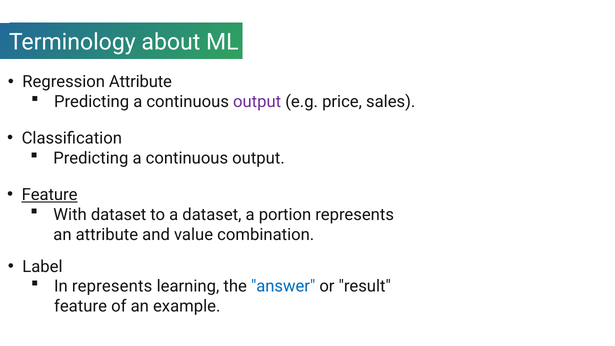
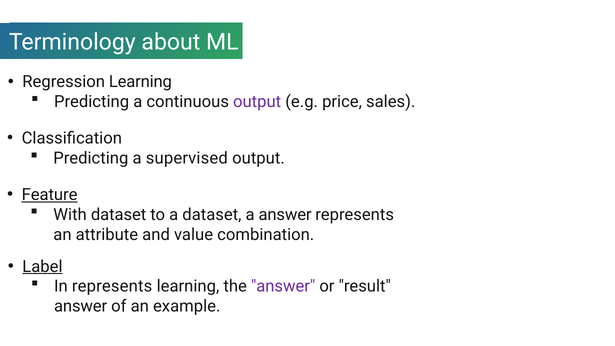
Regression Attribute: Attribute -> Learning (140, 82)
continuous: continuous -> supervised (187, 158)
a portion: portion -> answer (285, 215)
Label underline: none -> present (42, 266)
answer colour: blue -> purple (283, 286)
feature: feature -> answer (81, 306)
